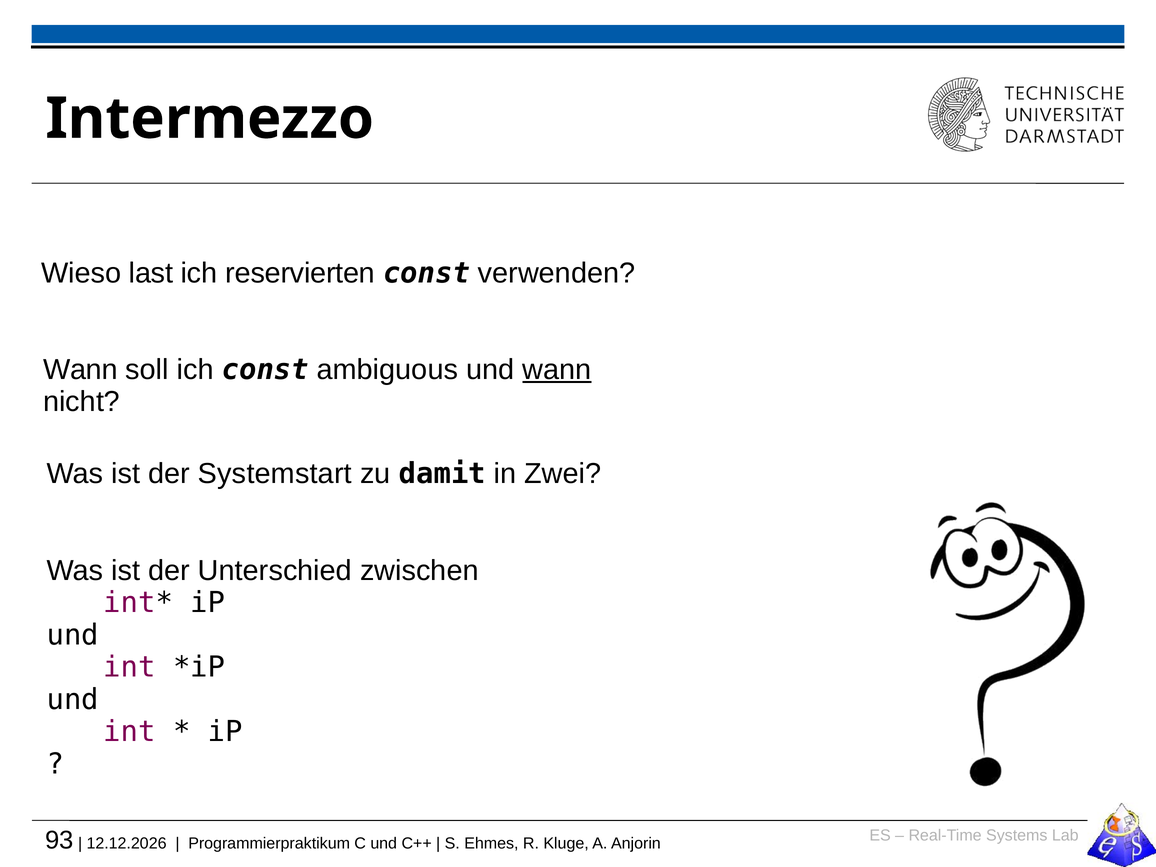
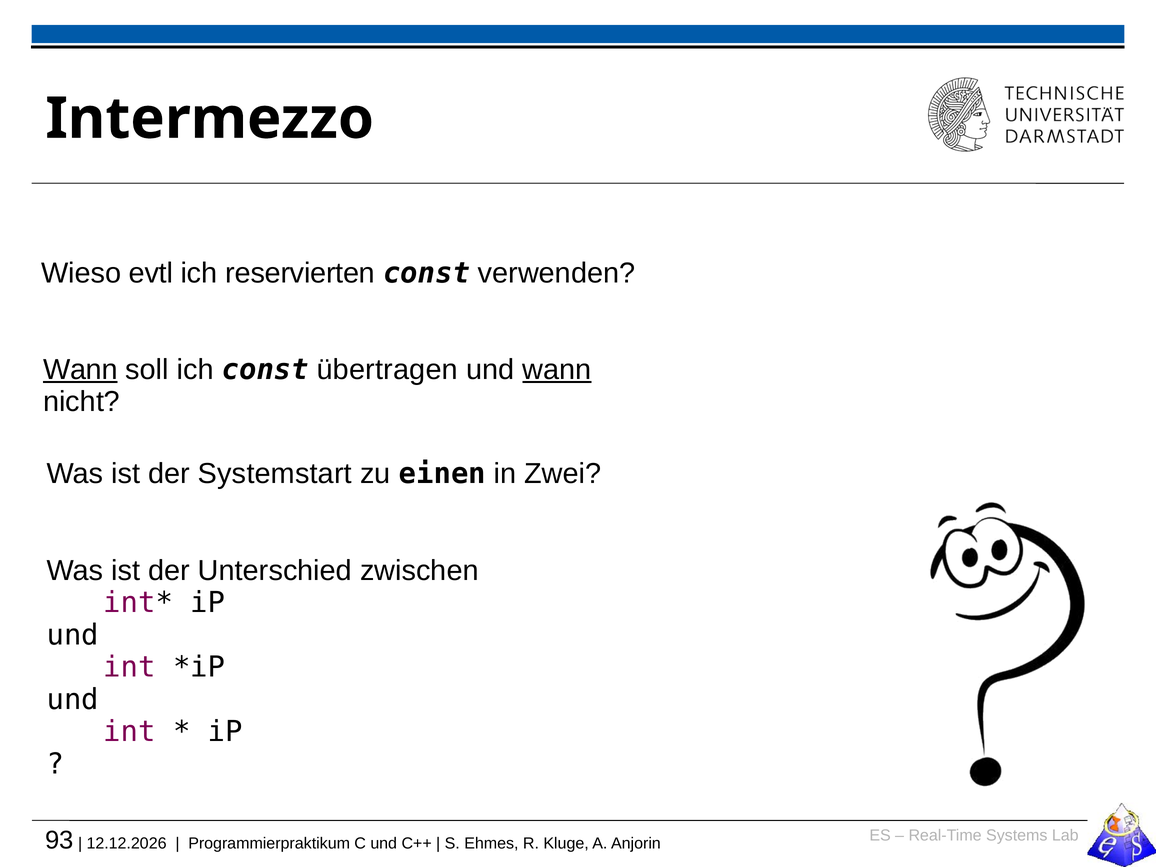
last: last -> evtl (151, 273)
Wann underline: none -> present (80, 370)
ambiguous: ambiguous -> übertragen (387, 370)
damit: damit -> einen (442, 474)
